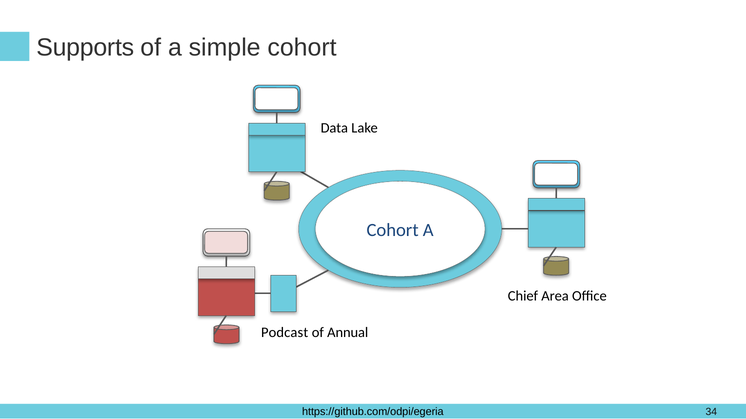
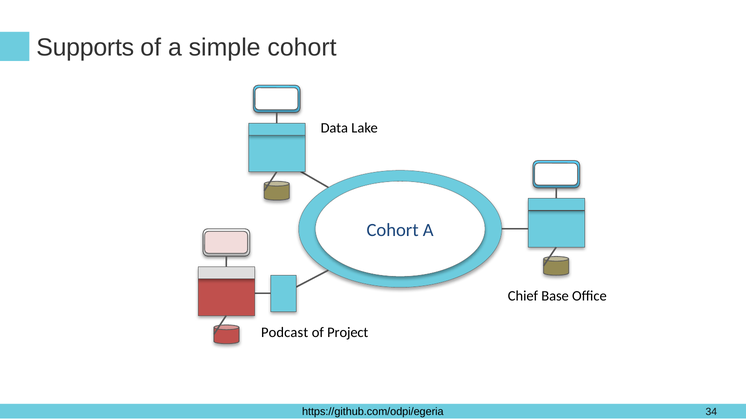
Area: Area -> Base (555, 297)
Annual: Annual -> Project (348, 333)
